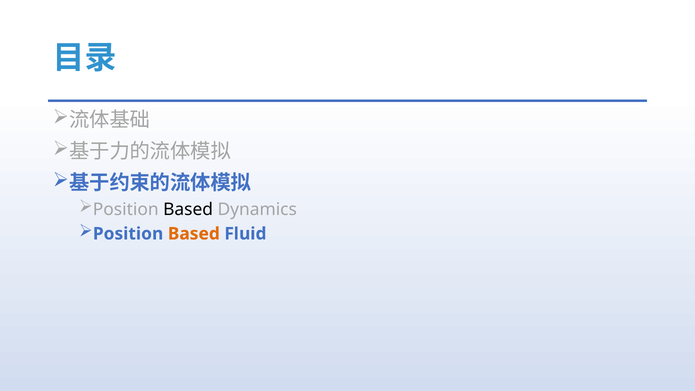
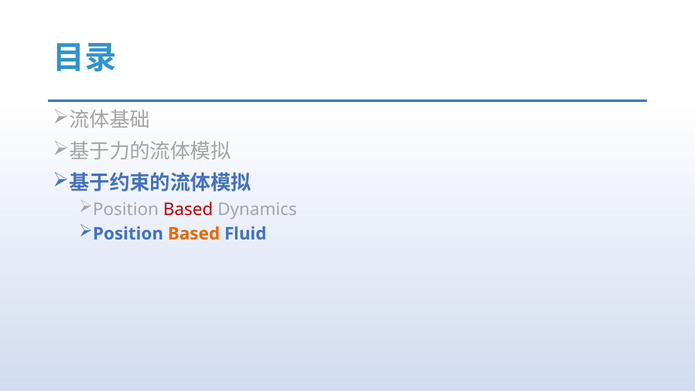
Based colour: black -> red (188, 209)
